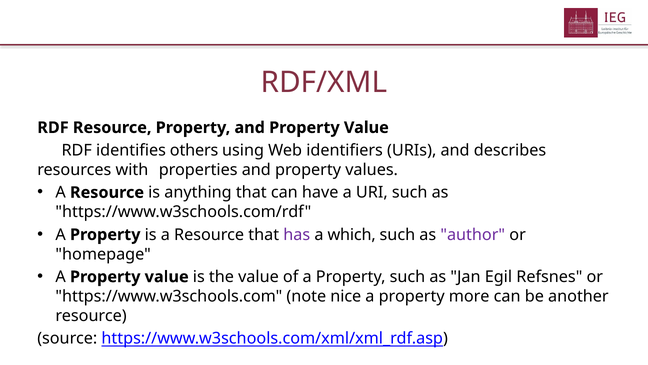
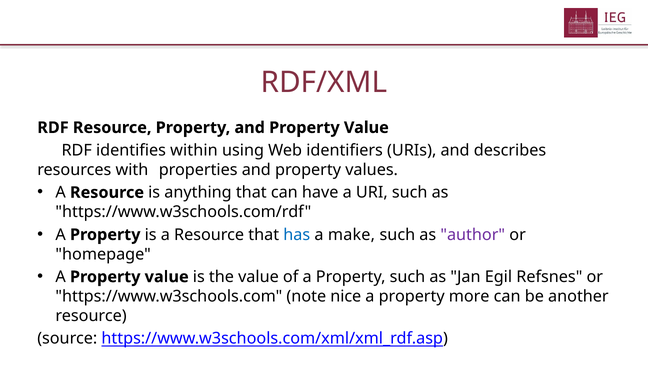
others: others -> within (194, 150)
has colour: purple -> blue (297, 234)
which: which -> make (351, 234)
